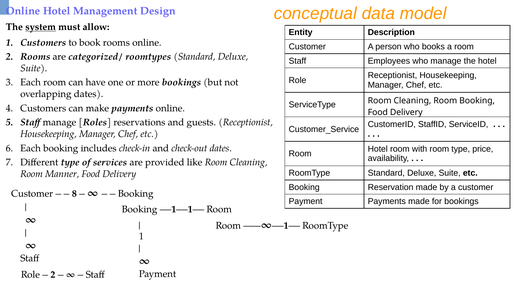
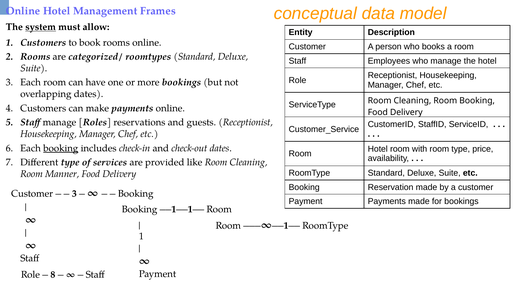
Design: Design -> Frames (158, 11)
booking underline: none -> present (61, 148)
8: 8 -> 3 (74, 193)
2: 2 -> 8 (53, 274)
